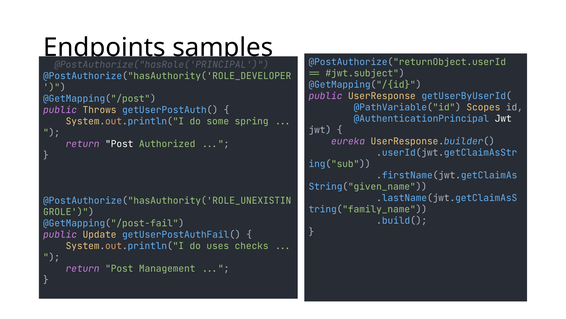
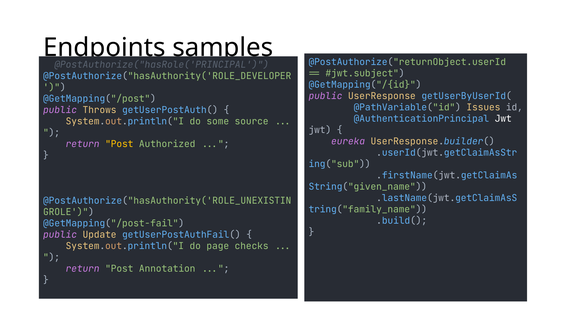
Scopes: Scopes -> Issues (483, 107)
spring: spring -> source (252, 121)
Post colour: white -> yellow (119, 144)
uses: uses -> page (218, 246)
Management: Management -> Annotation (167, 268)
